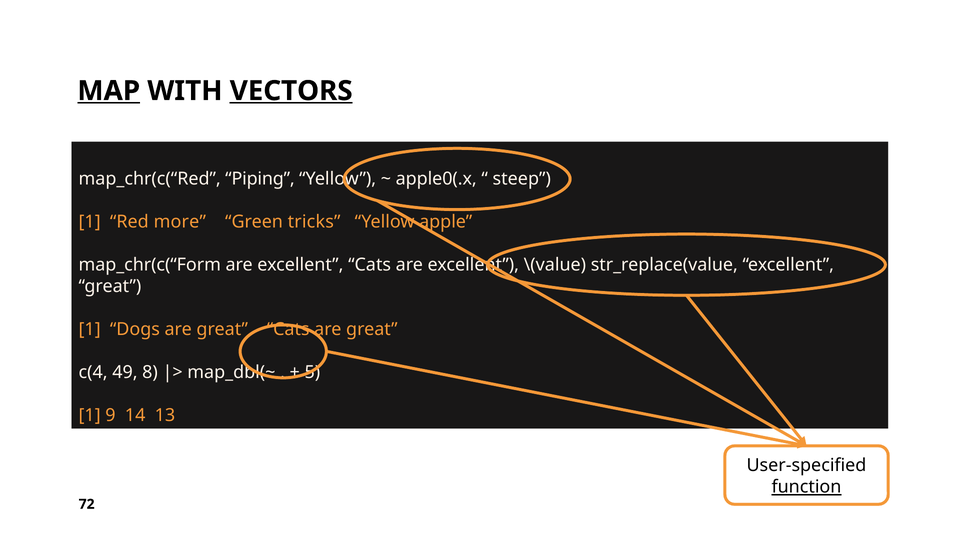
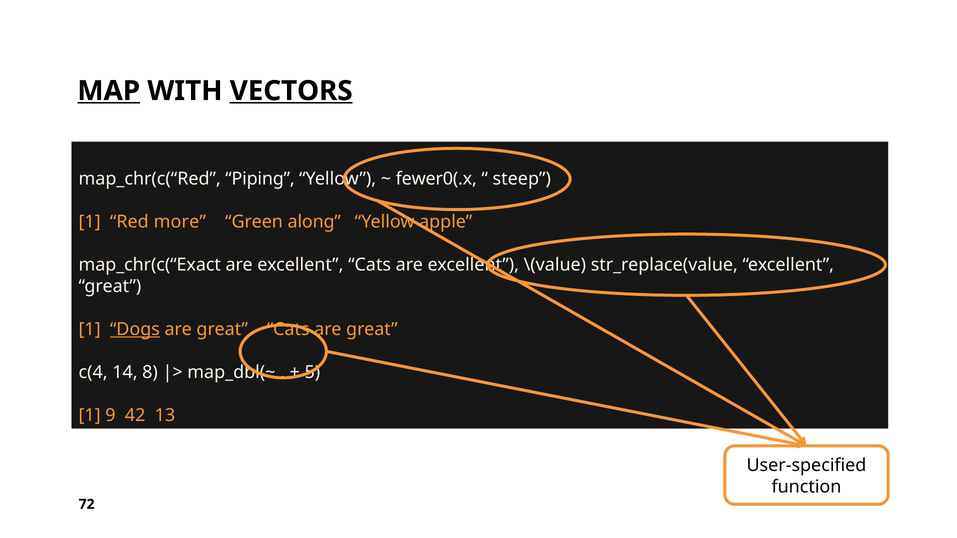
apple0(.x: apple0(.x -> fewer0(.x (436, 179)
tricks: tricks -> along (314, 222)
map_chr(c(“Form: map_chr(c(“Form -> map_chr(c(“Exact (150, 265)
Dogs underline: none -> present (135, 330)
49: 49 -> 14 (125, 373)
14: 14 -> 42 (135, 416)
function underline: present -> none (806, 487)
